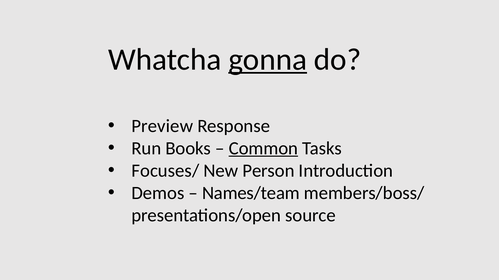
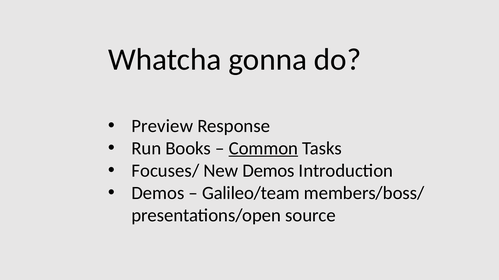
gonna underline: present -> none (268, 60)
New Person: Person -> Demos (269, 171)
Names/team: Names/team -> Galileo/team (251, 194)
